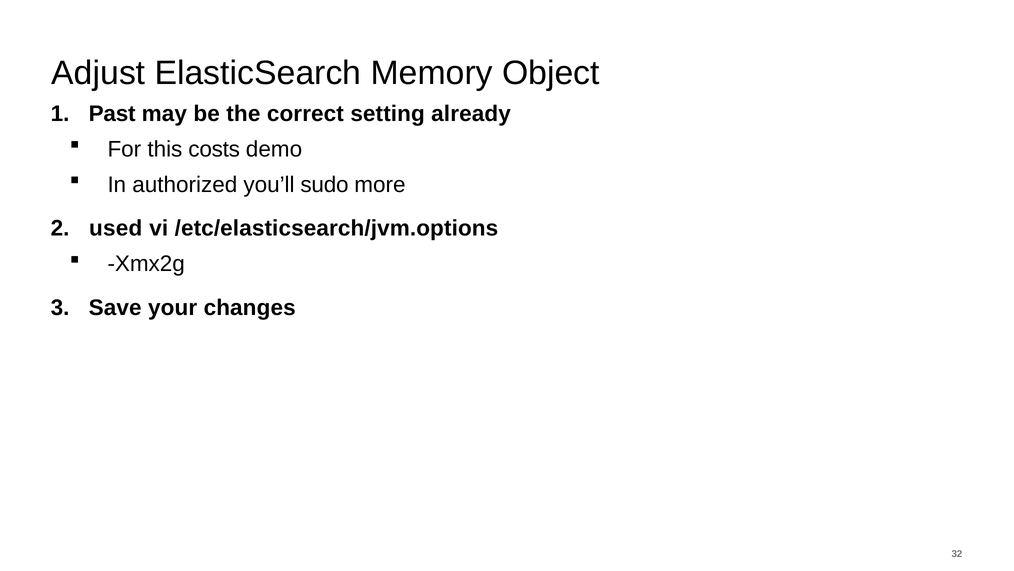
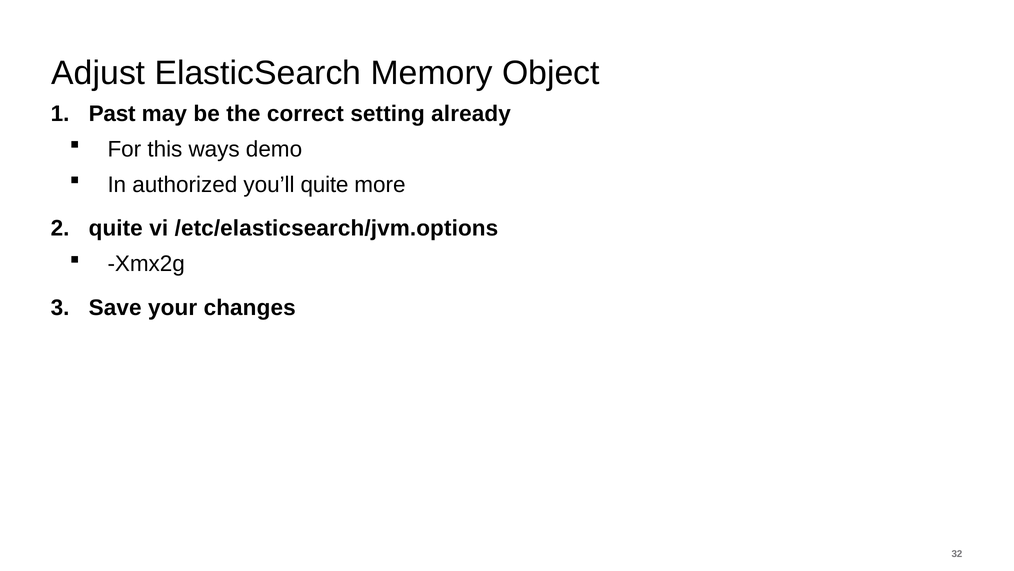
costs: costs -> ways (214, 149)
you’ll sudo: sudo -> quite (325, 185)
used: used -> quite (116, 229)
